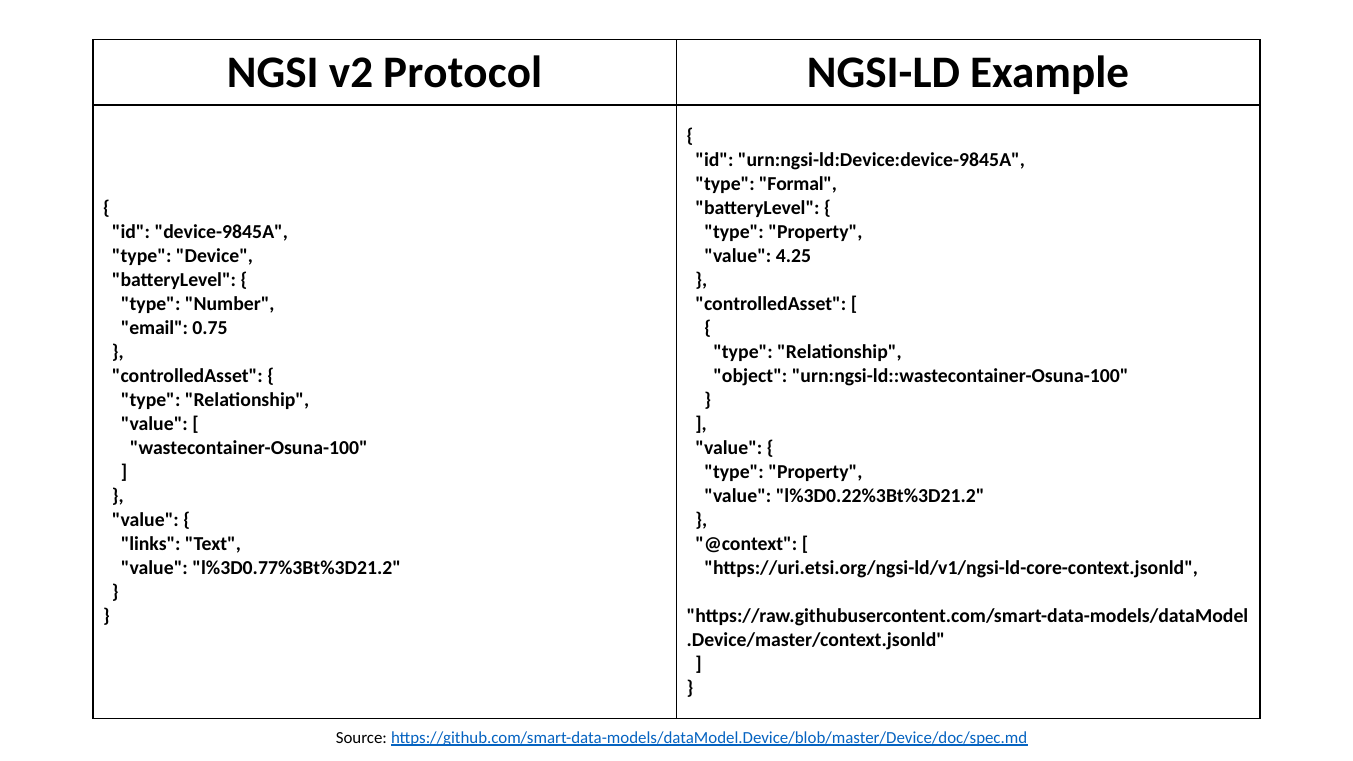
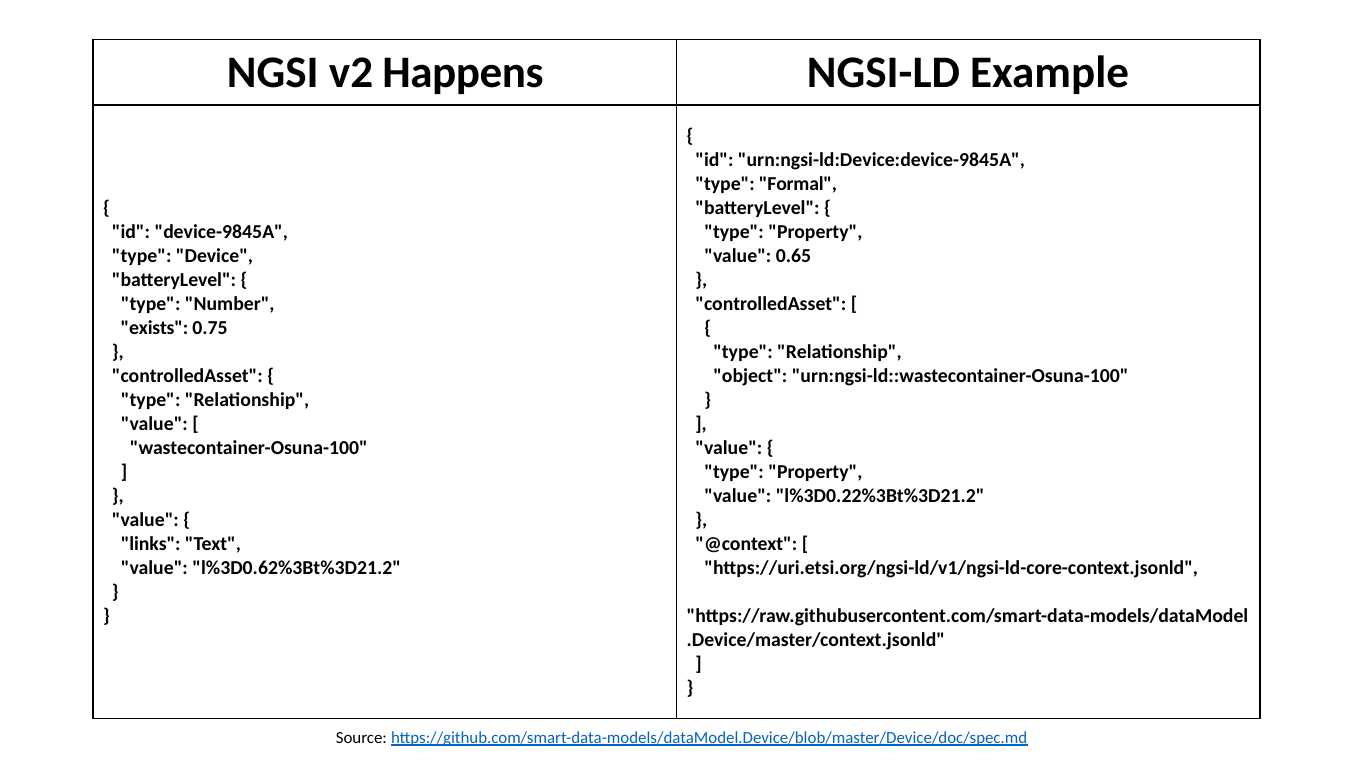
Protocol: Protocol -> Happens (463, 73)
4.25: 4.25 -> 0.65 (794, 256)
email: email -> exists (154, 328)
l%3D0.77%3Bt%3D21.2: l%3D0.77%3Bt%3D21.2 -> l%3D0.62%3Bt%3D21.2 (297, 568)
